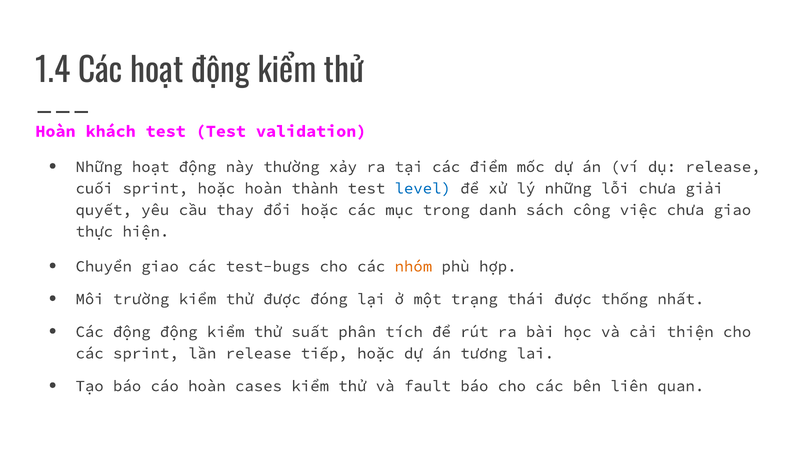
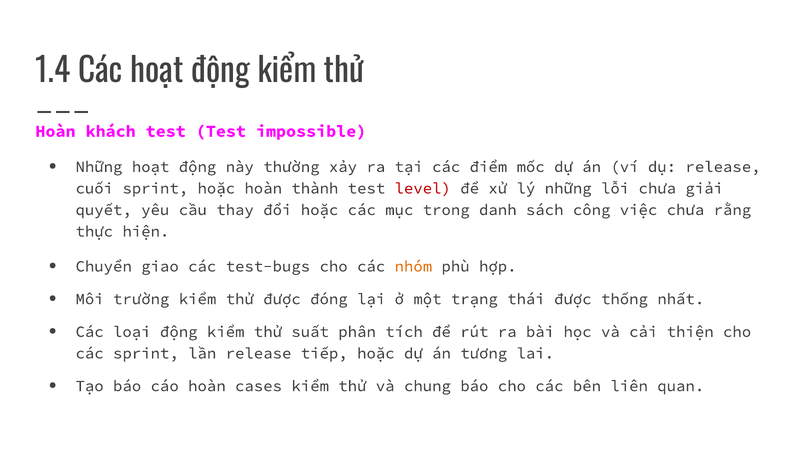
validation: validation -> impossible (311, 131)
level colour: blue -> red (423, 188)
chưa giao: giao -> rằng (732, 210)
Các động: động -> loại (132, 332)
fault: fault -> chung (427, 386)
